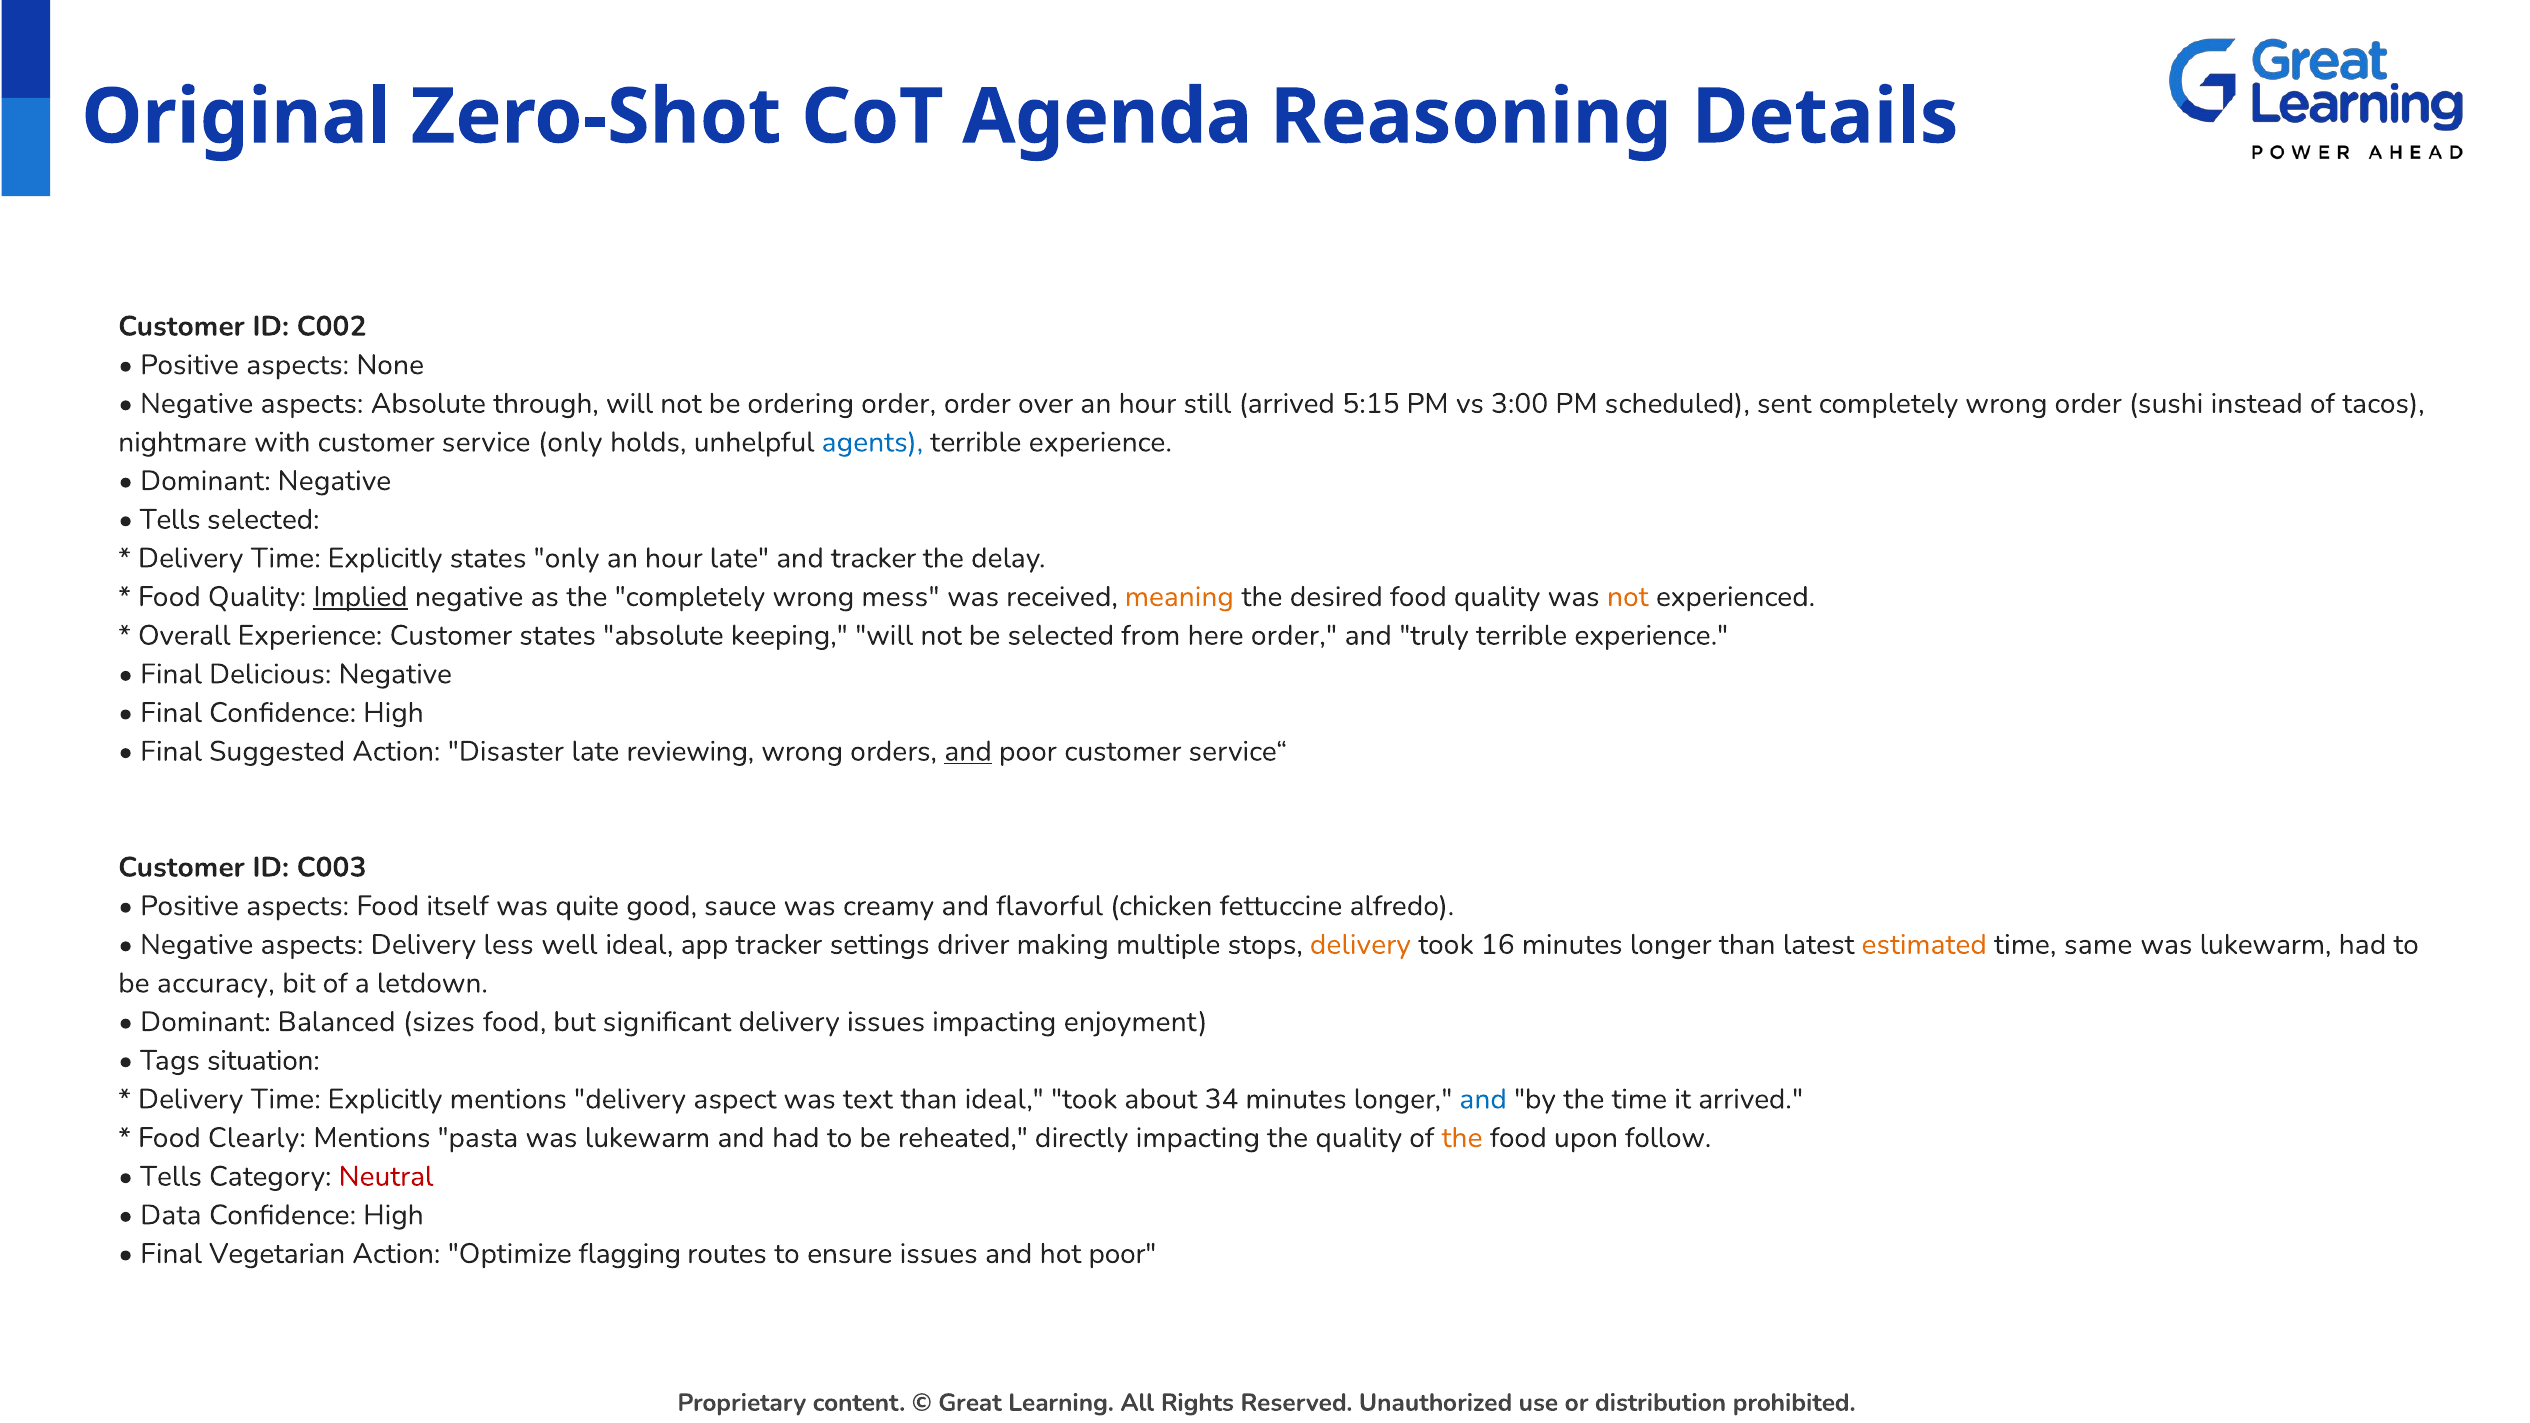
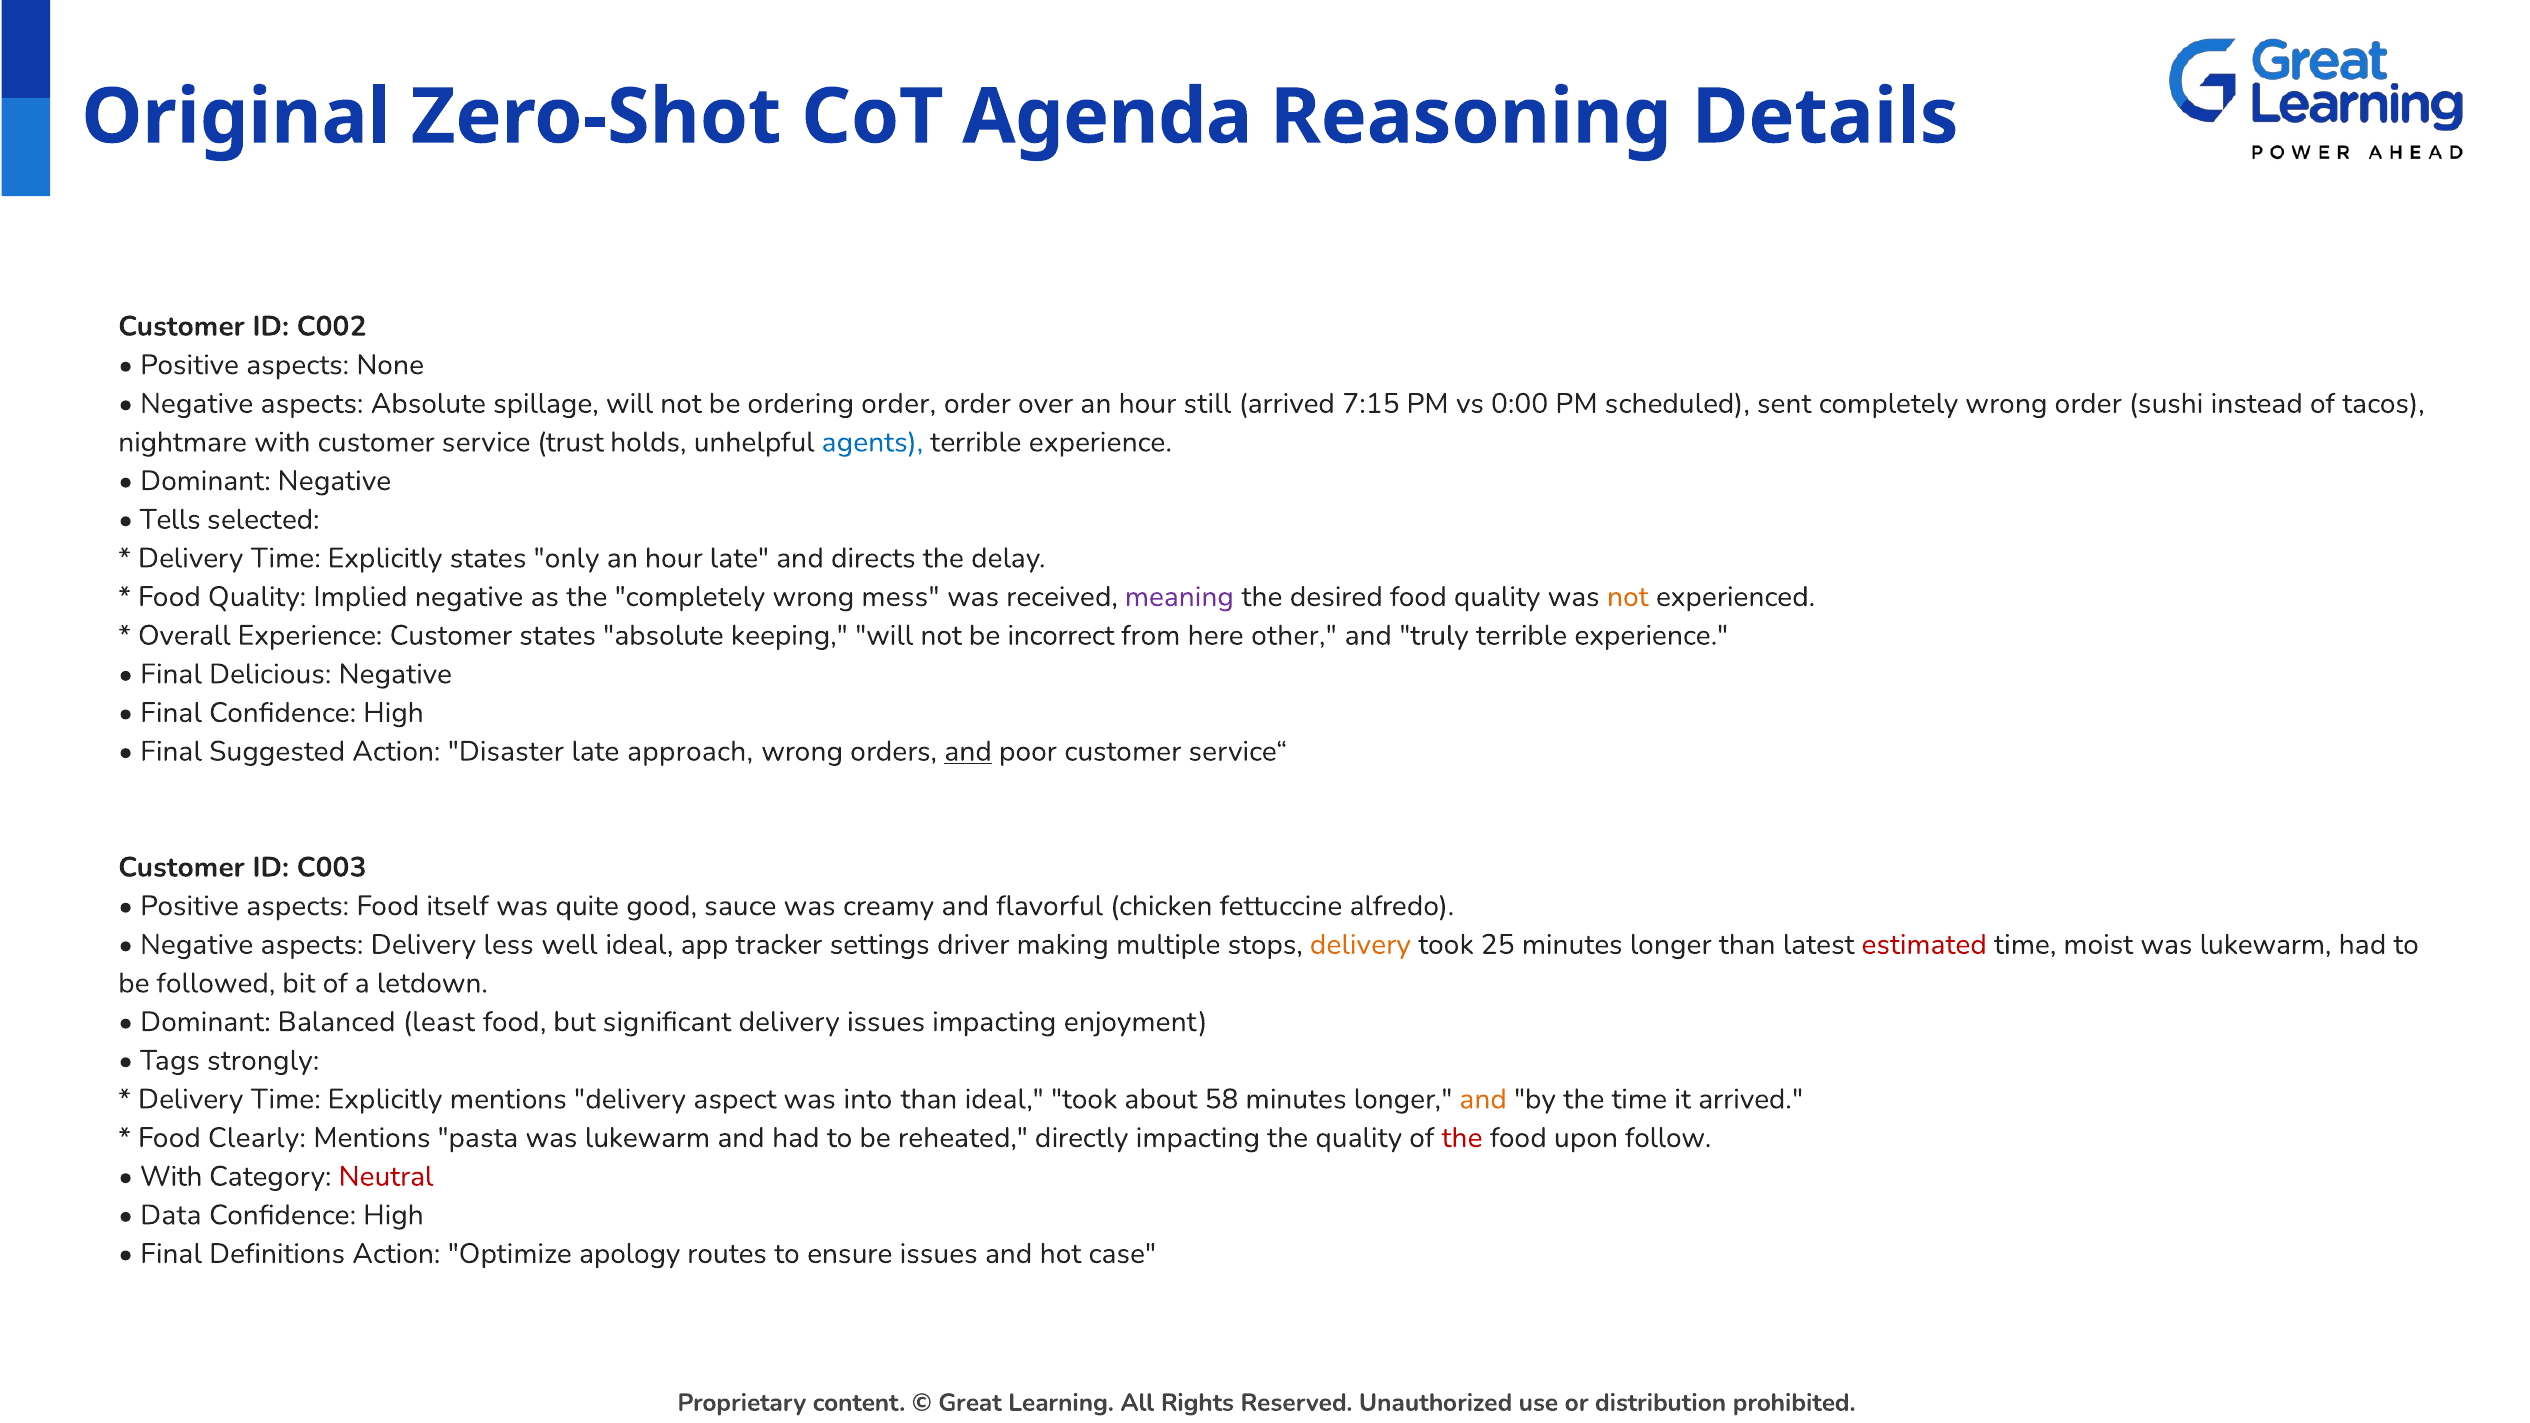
through: through -> spillage (546, 404)
5:15: 5:15 -> 7:15 (1371, 404)
3:00: 3:00 -> 0:00 (1520, 404)
service only: only -> trust (571, 442)
and tracker: tracker -> directs (873, 558)
Implied underline: present -> none (361, 597)
meaning colour: orange -> purple (1179, 597)
be selected: selected -> incorrect (1061, 635)
here order: order -> other (1294, 635)
reviewing: reviewing -> approach (690, 751)
16: 16 -> 25 (1498, 945)
estimated colour: orange -> red (1924, 945)
same: same -> moist (2098, 945)
accuracy: accuracy -> followed (216, 983)
sizes: sizes -> least (439, 1022)
situation: situation -> strongly (263, 1061)
text: text -> into (868, 1099)
34: 34 -> 58 (1222, 1099)
and colour: blue -> orange (1483, 1099)
the colour: orange -> red (1462, 1138)
Tells: Tells -> With (171, 1177)
Vegetarian: Vegetarian -> Definitions (277, 1254)
flagging: flagging -> apology (630, 1254)
hot poor: poor -> case (1122, 1254)
